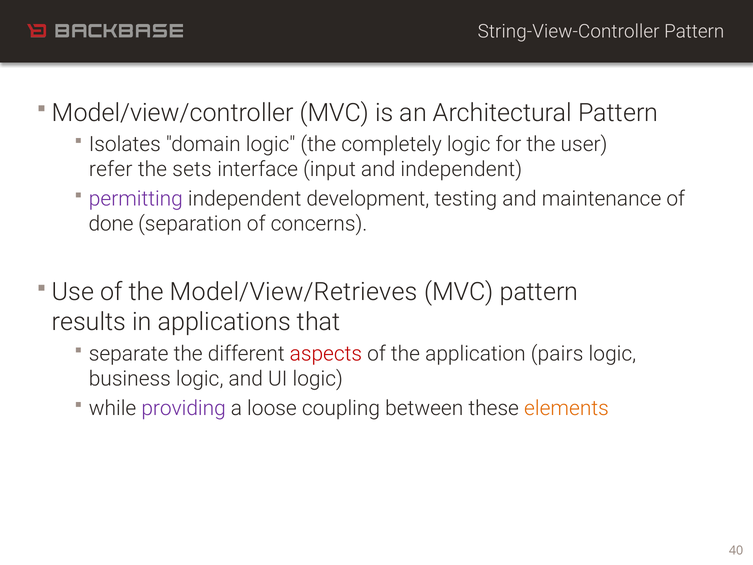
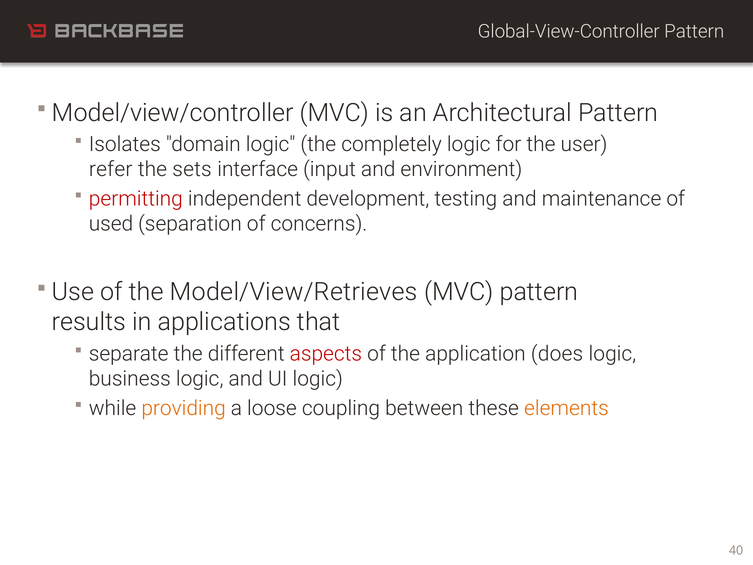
String-View-Controller: String-View-Controller -> Global-View-Controller (569, 31)
and independent: independent -> environment (461, 169)
permitting colour: purple -> red (136, 199)
done: done -> used (111, 224)
pairs: pairs -> does (557, 354)
providing colour: purple -> orange (184, 408)
